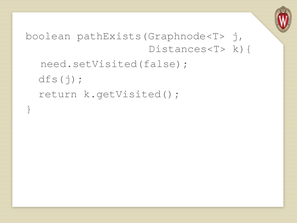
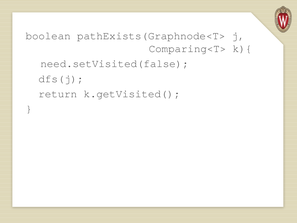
Distances<T>: Distances<T> -> Comparing<T> (188, 49)
